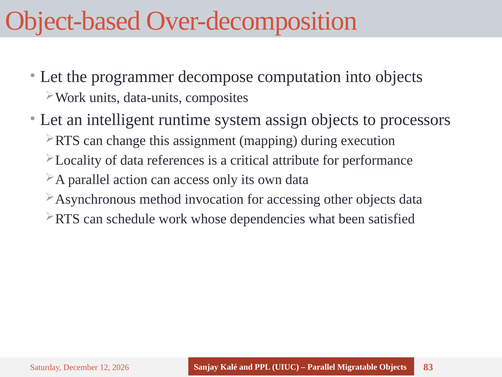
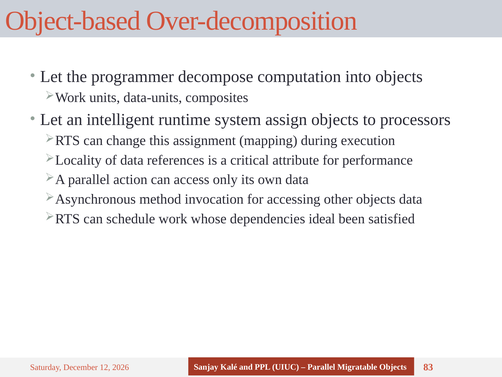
what: what -> ideal (322, 219)
